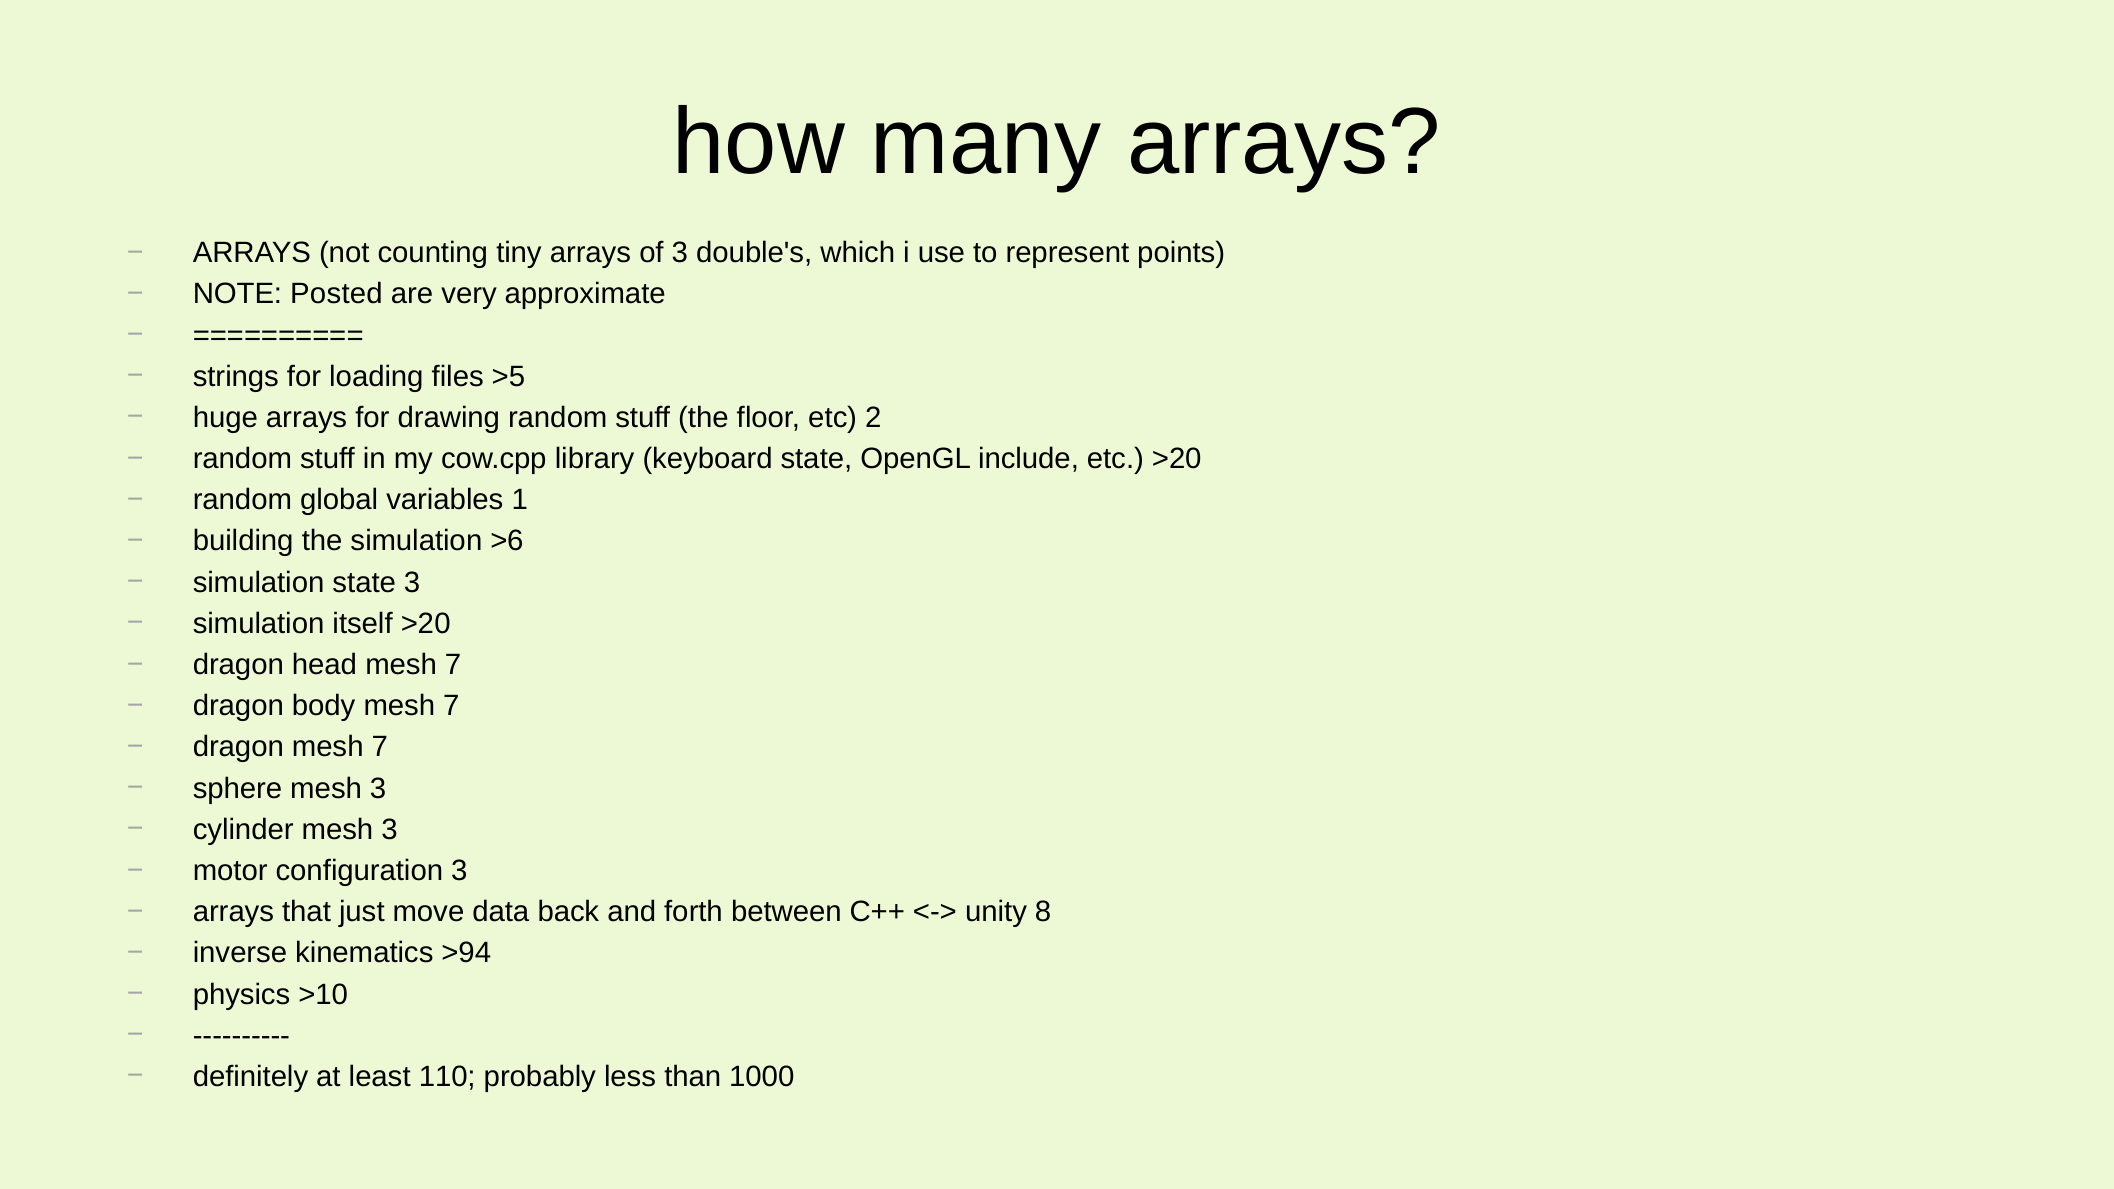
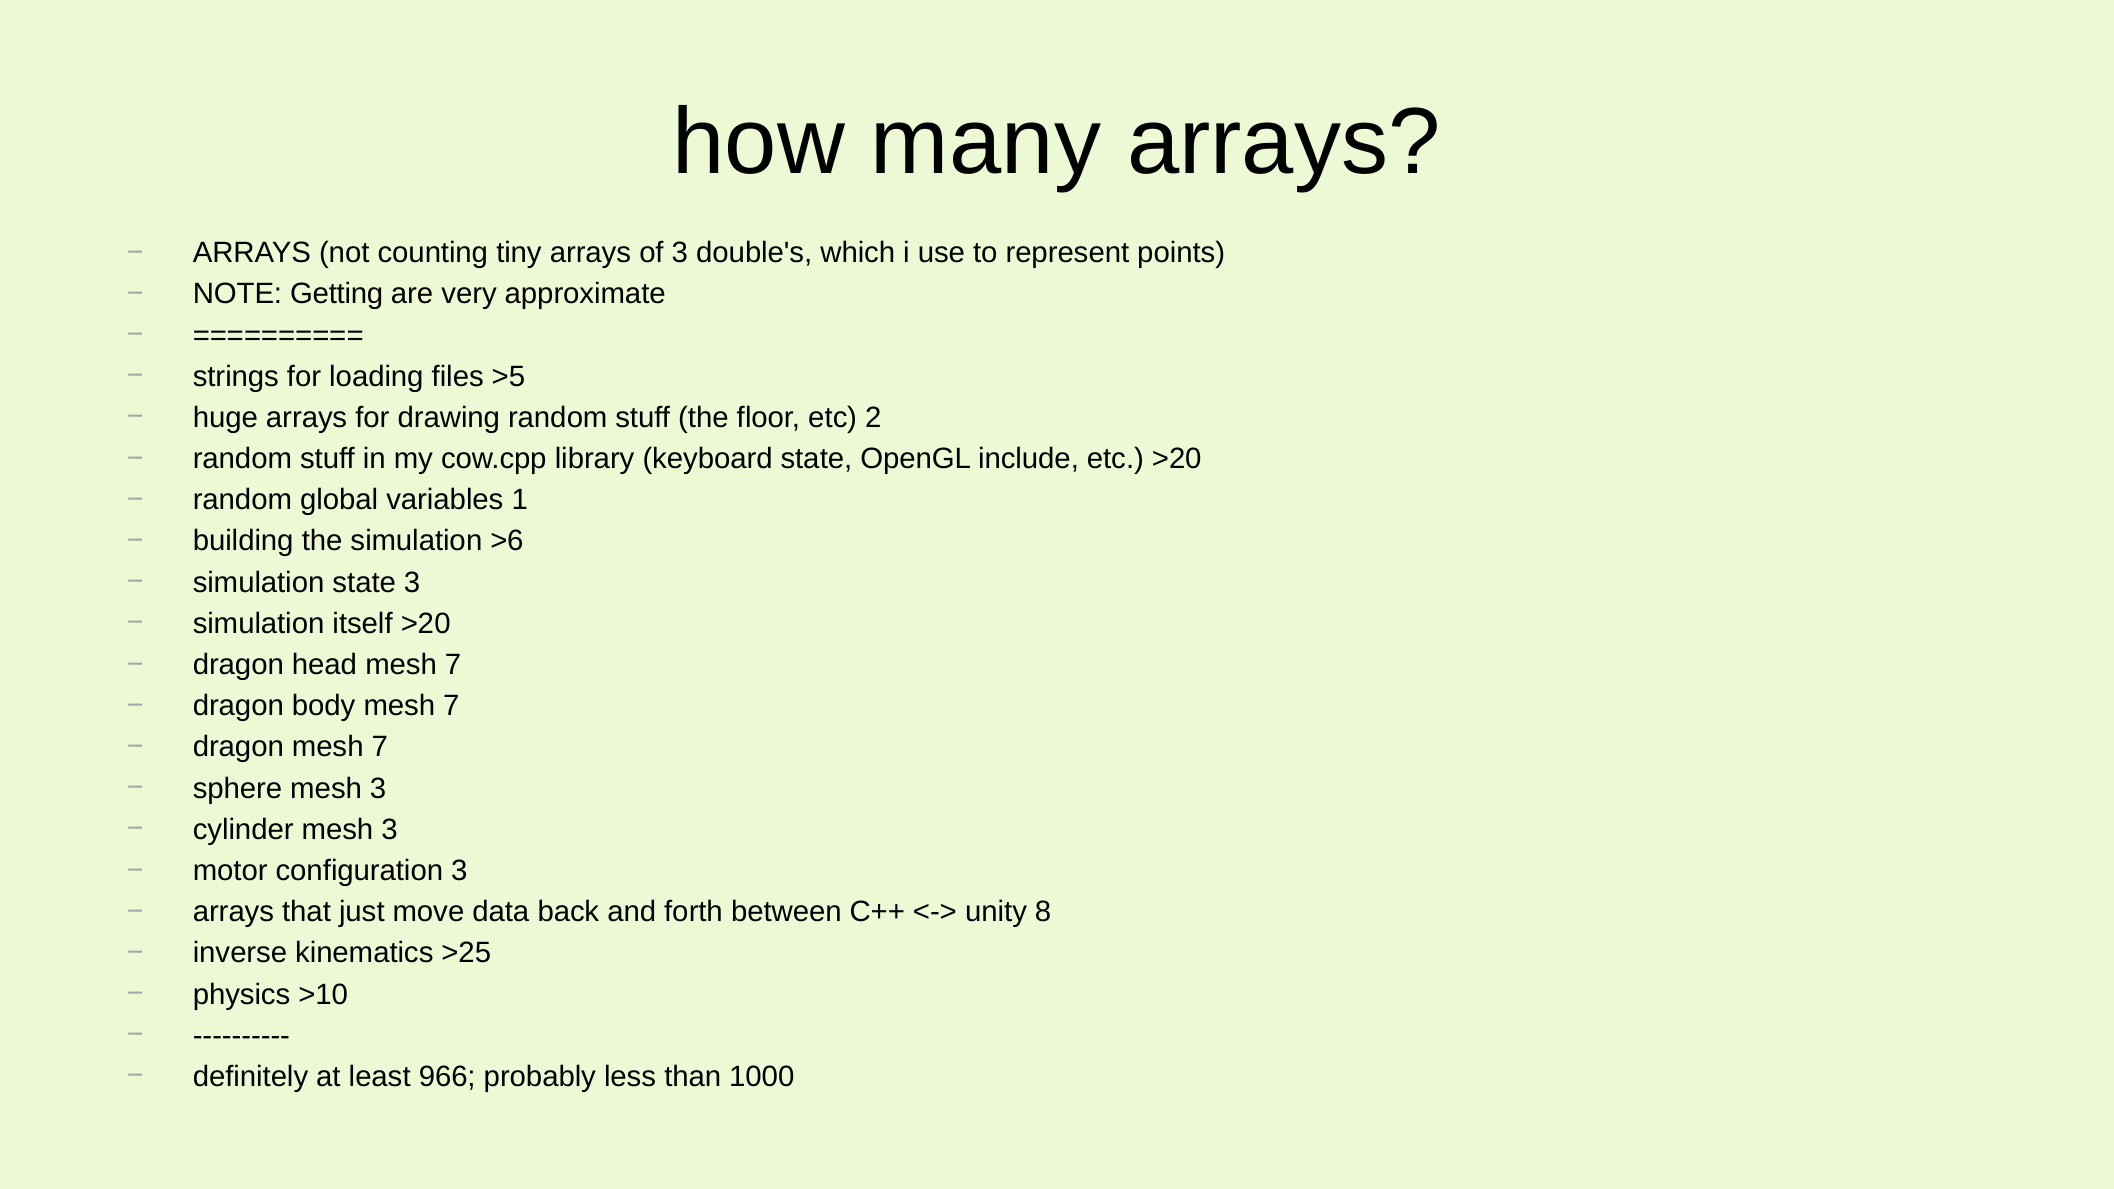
Posted: Posted -> Getting (337, 294)
>94: >94 -> >25 (466, 953)
110: 110 -> 966 (447, 1077)
